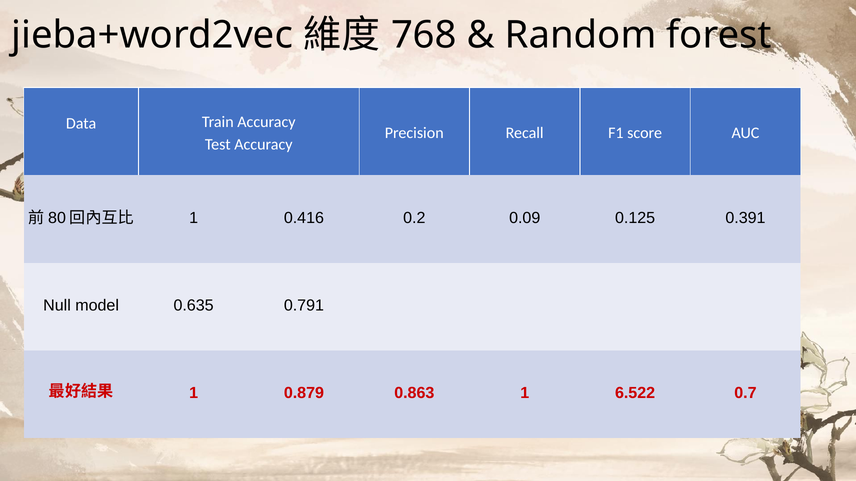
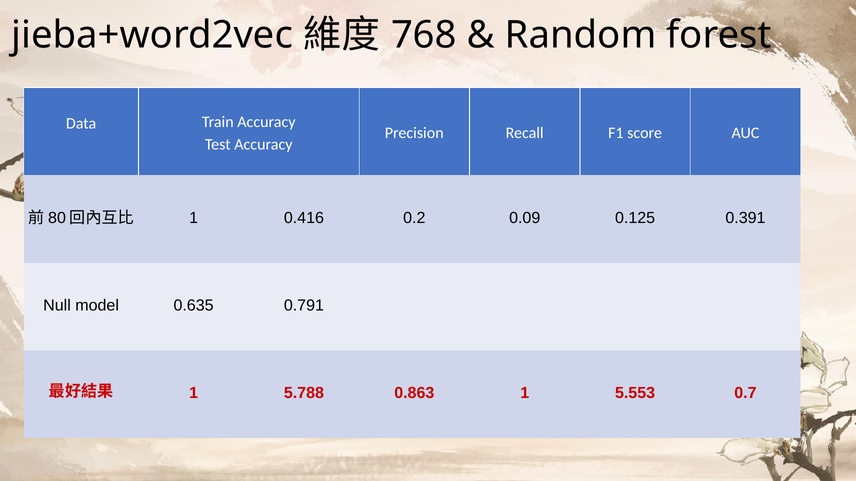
0.879: 0.879 -> 5.788 (304, 393)
6.522: 6.522 -> 5.553 (635, 393)
